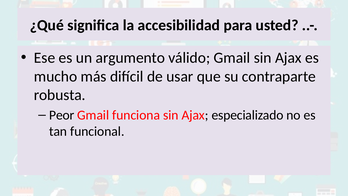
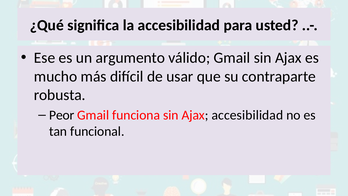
Ajax especializado: especializado -> accesibilidad (247, 115)
